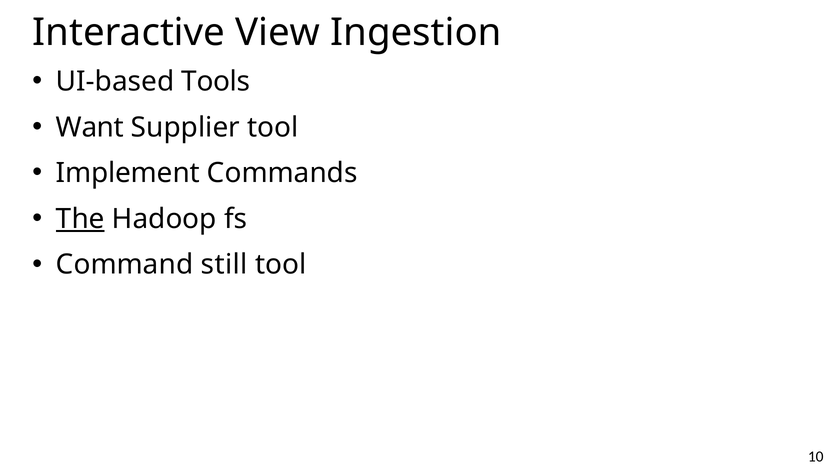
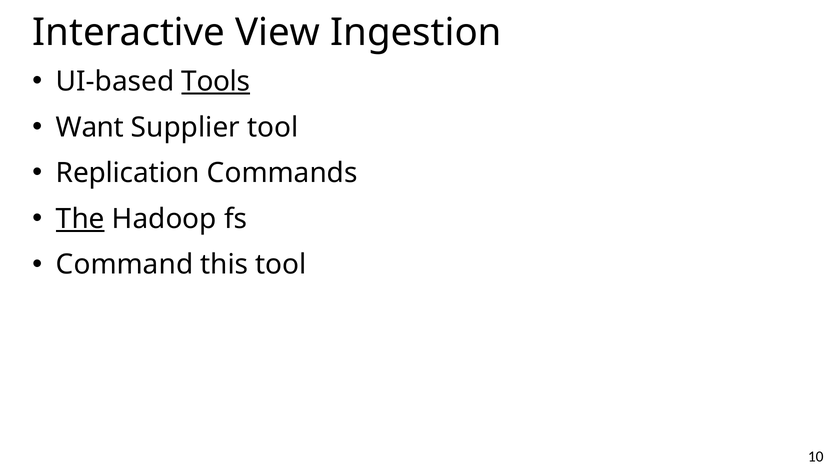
Tools underline: none -> present (216, 82)
Implement: Implement -> Replication (128, 173)
still: still -> this (224, 265)
